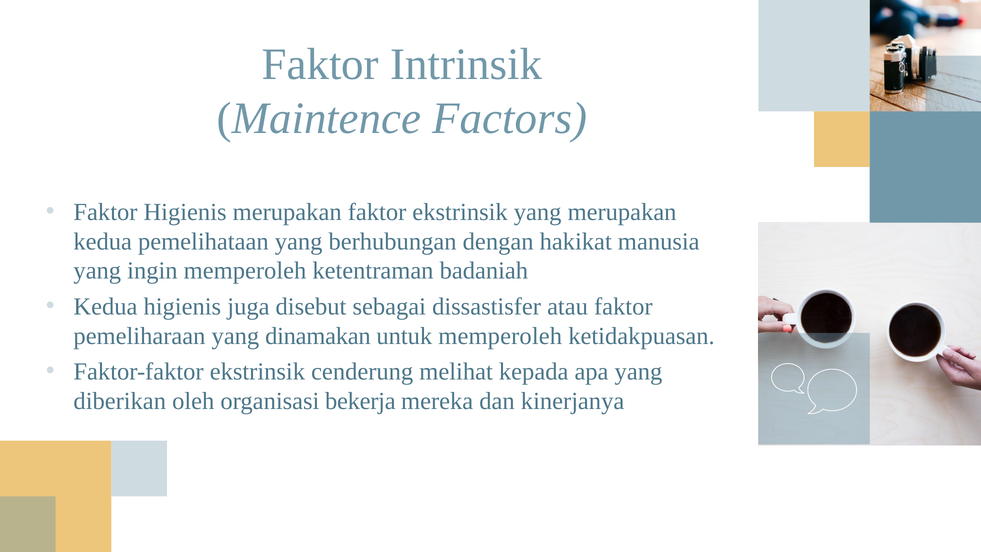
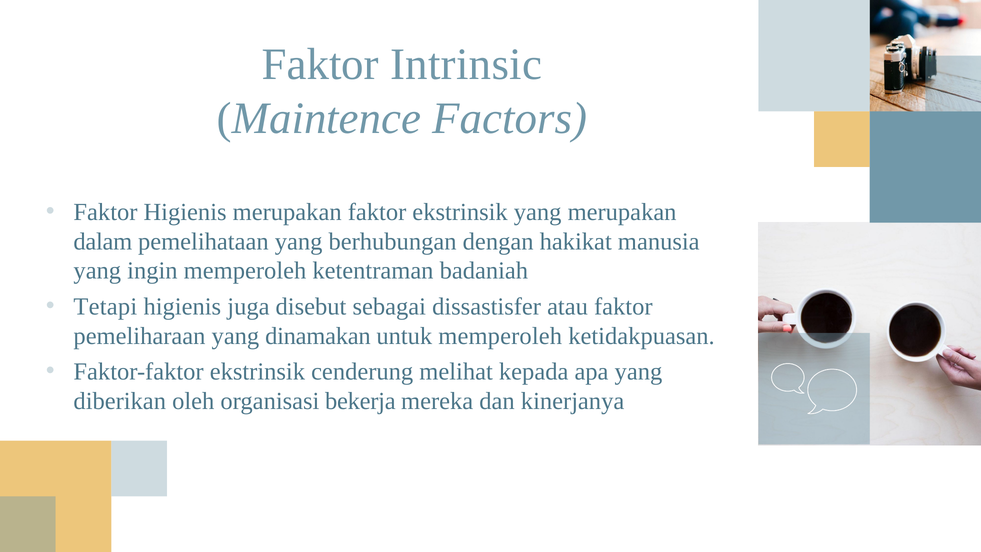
Intrinsik: Intrinsik -> Intrinsic (466, 64)
kedua: kedua -> dalam (103, 241)
Kedua: Kedua -> Tetapi (105, 306)
